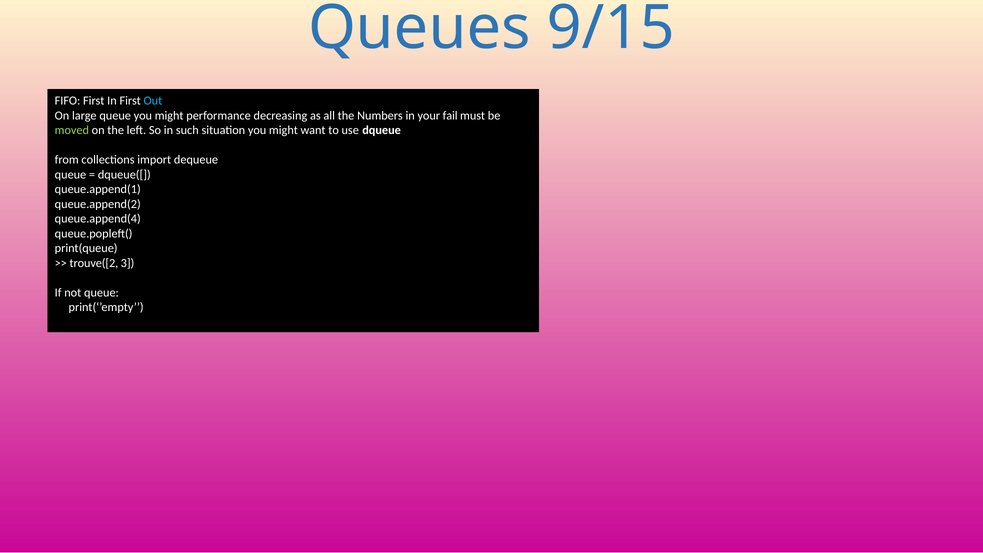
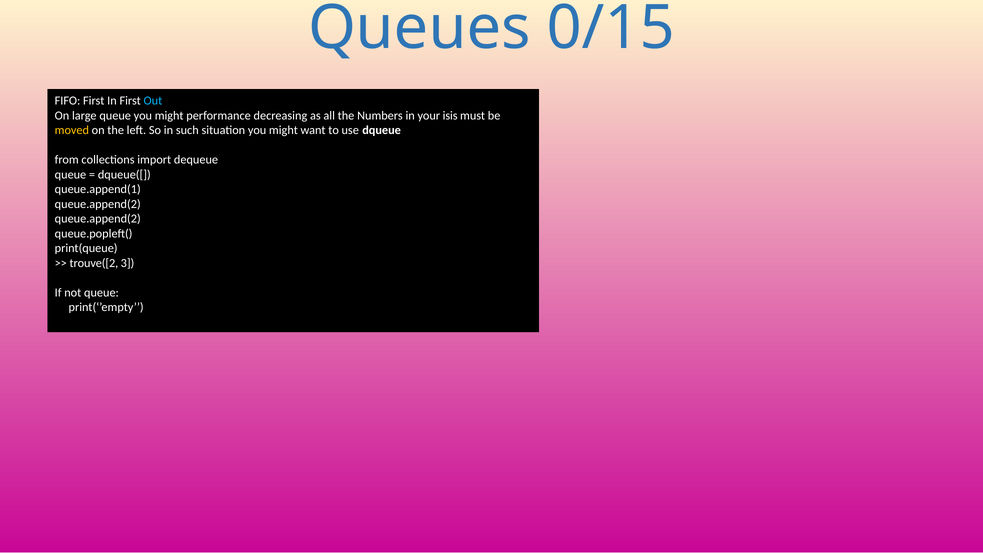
9/15: 9/15 -> 0/15 (611, 28)
fail: fail -> isis (450, 116)
moved colour: light green -> yellow (72, 130)
queue.append(4: queue.append(4 -> queue.append(2 (98, 219)
